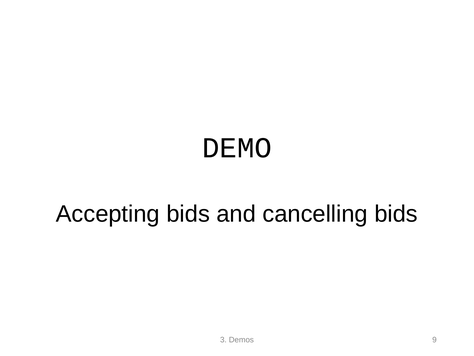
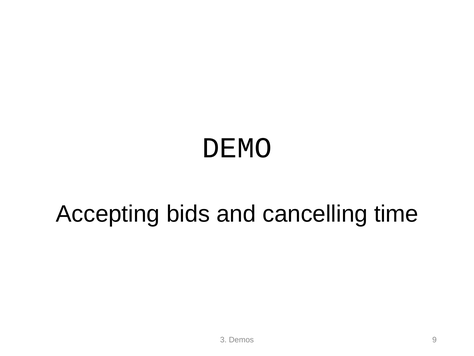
cancelling bids: bids -> time (396, 214)
